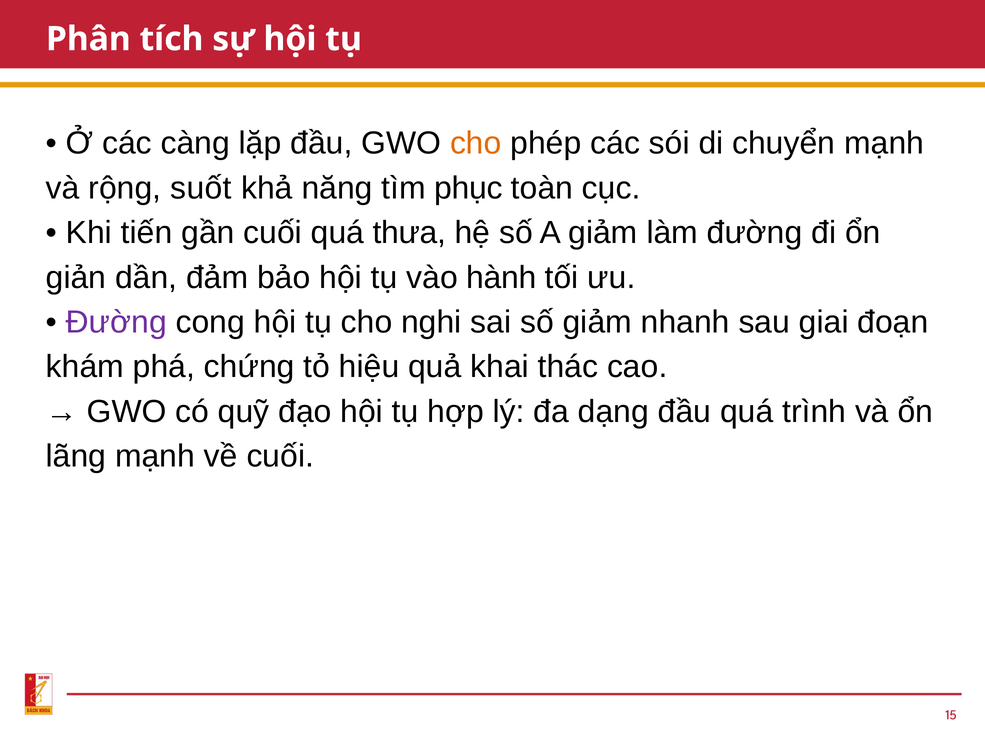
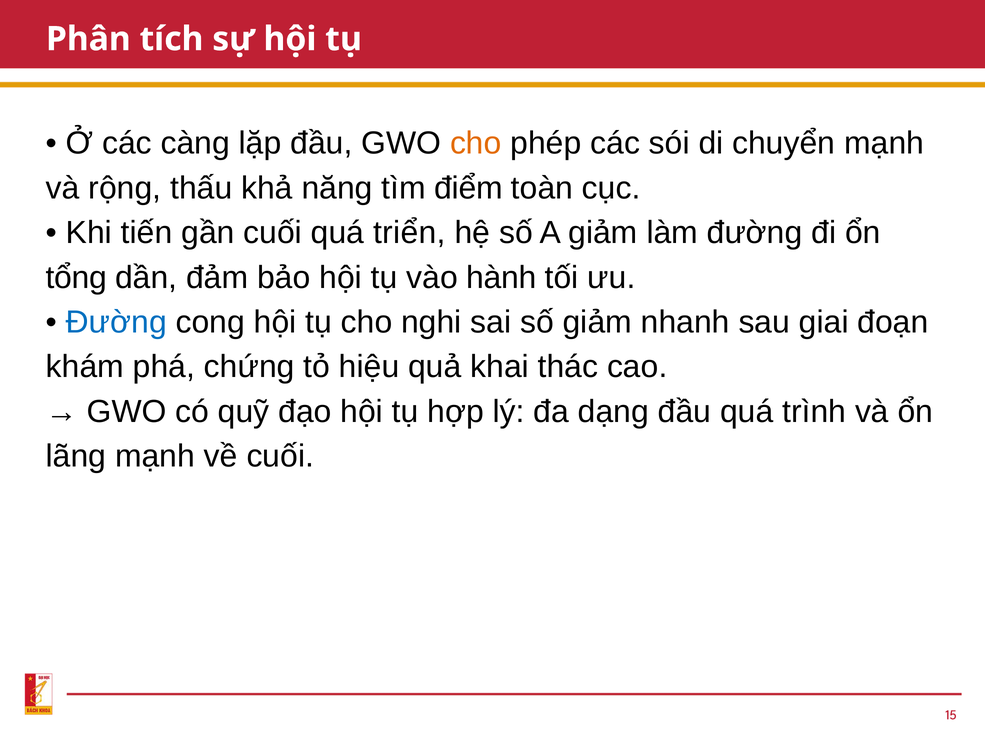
suốt: suốt -> thấu (201, 188)
phục: phục -> điểm (469, 188)
thưa: thưa -> triển (409, 233)
giản: giản -> tổng (76, 277)
Đường colour: purple -> blue (116, 322)
